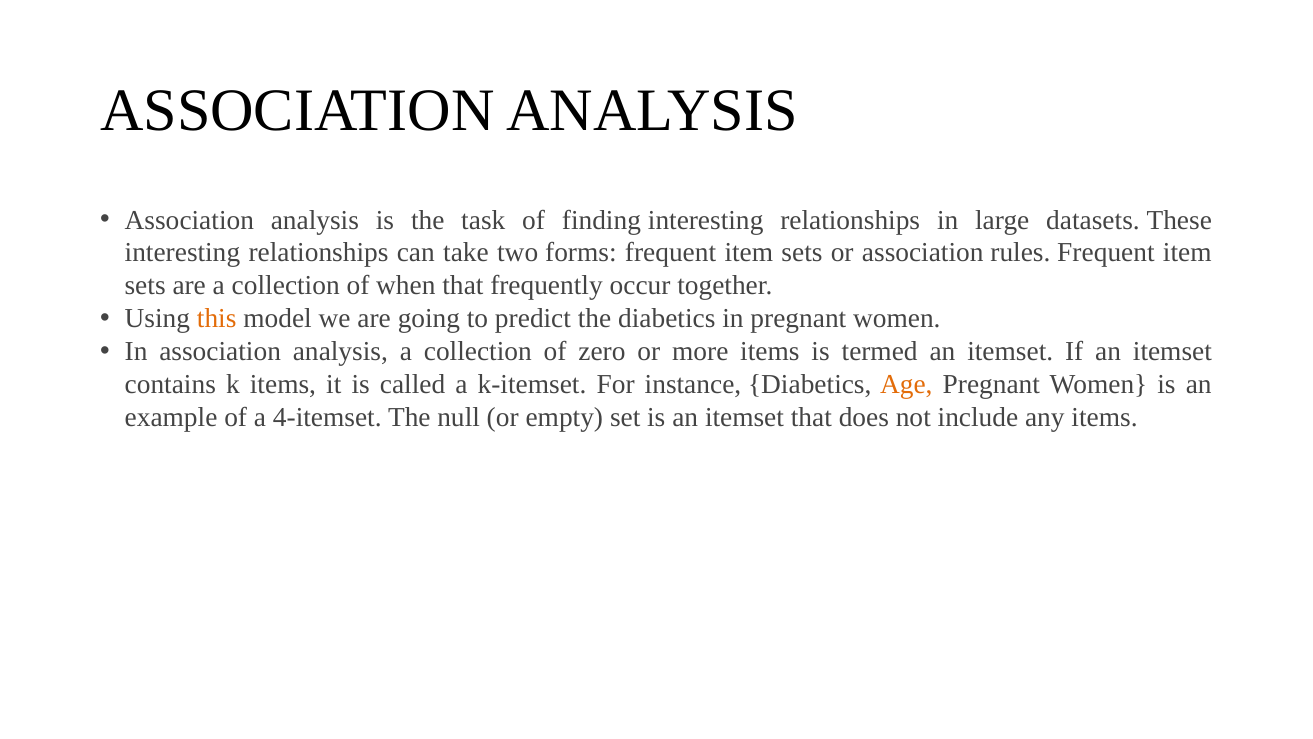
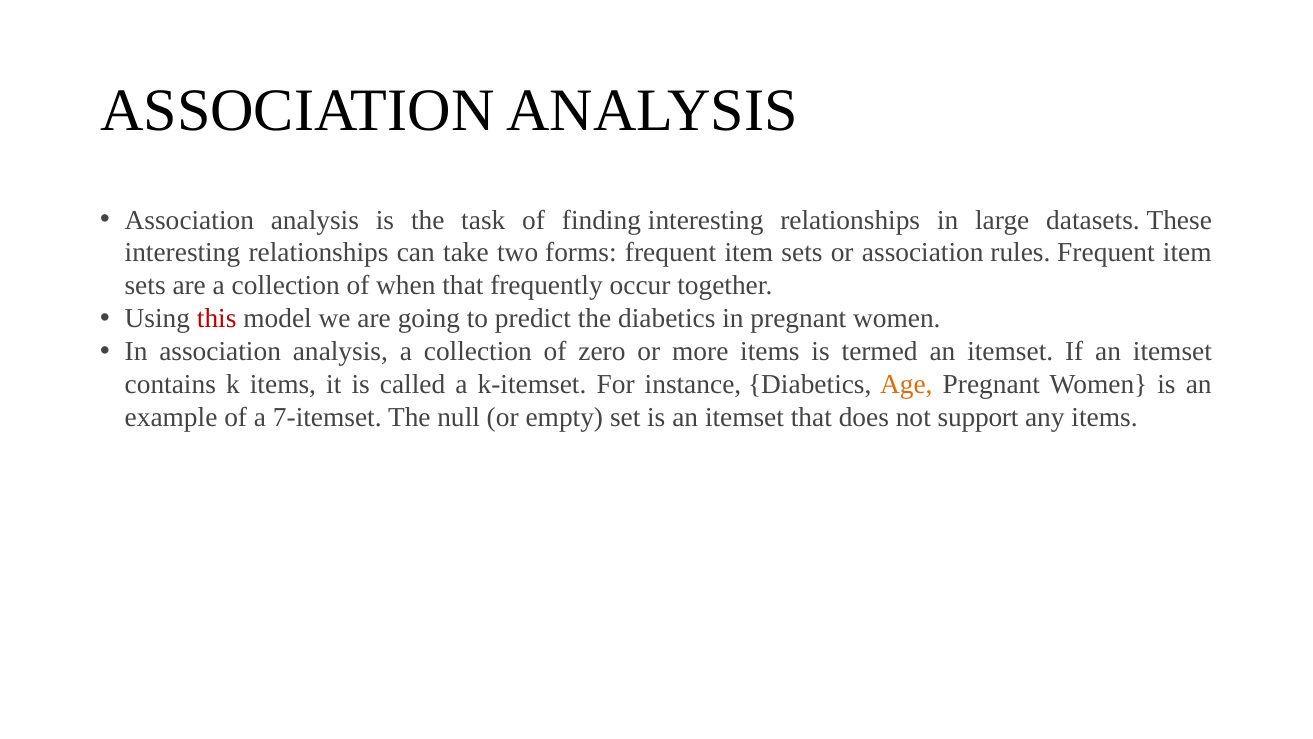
this colour: orange -> red (217, 319)
4-itemset: 4-itemset -> 7-itemset (327, 417)
include: include -> support (978, 417)
